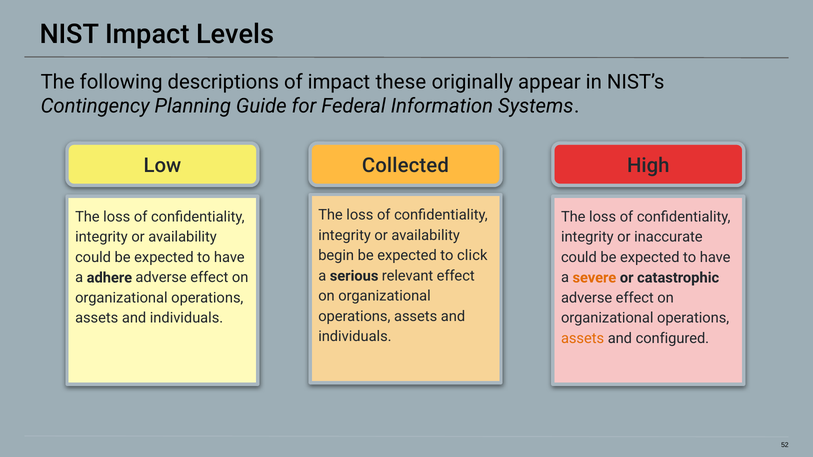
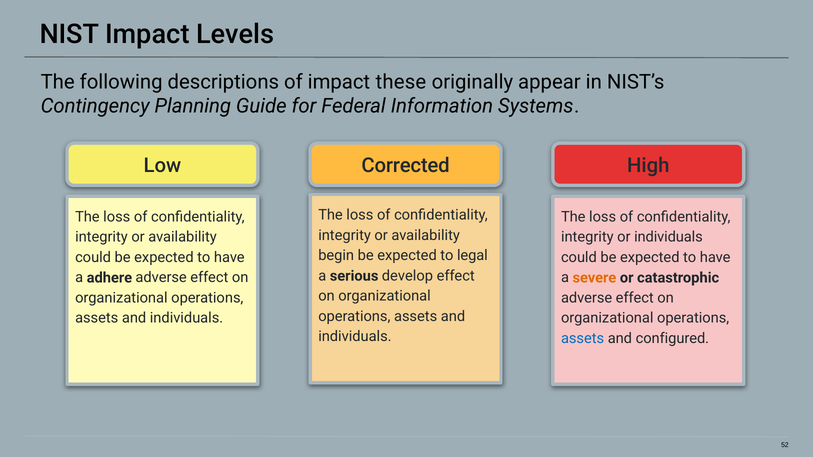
Collected: Collected -> Corrected (406, 166)
or inaccurate: inaccurate -> individuals (668, 237)
click: click -> legal (472, 256)
relevant: relevant -> develop (407, 276)
assets colour: orange -> blue (583, 339)
